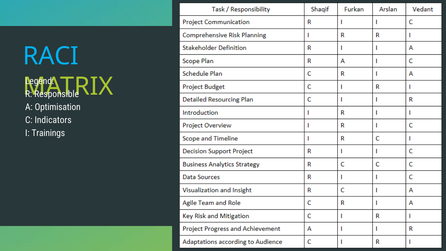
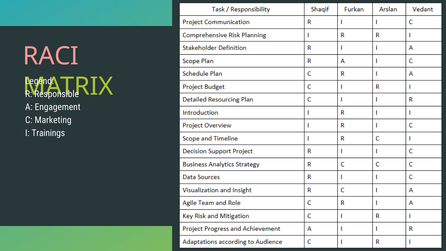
RACI colour: light blue -> pink (51, 56)
Optimisation: Optimisation -> Engagement (58, 107)
Indicators: Indicators -> Marketing (53, 120)
